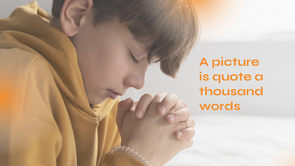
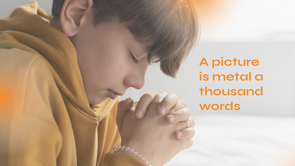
quote: quote -> metal (232, 76)
